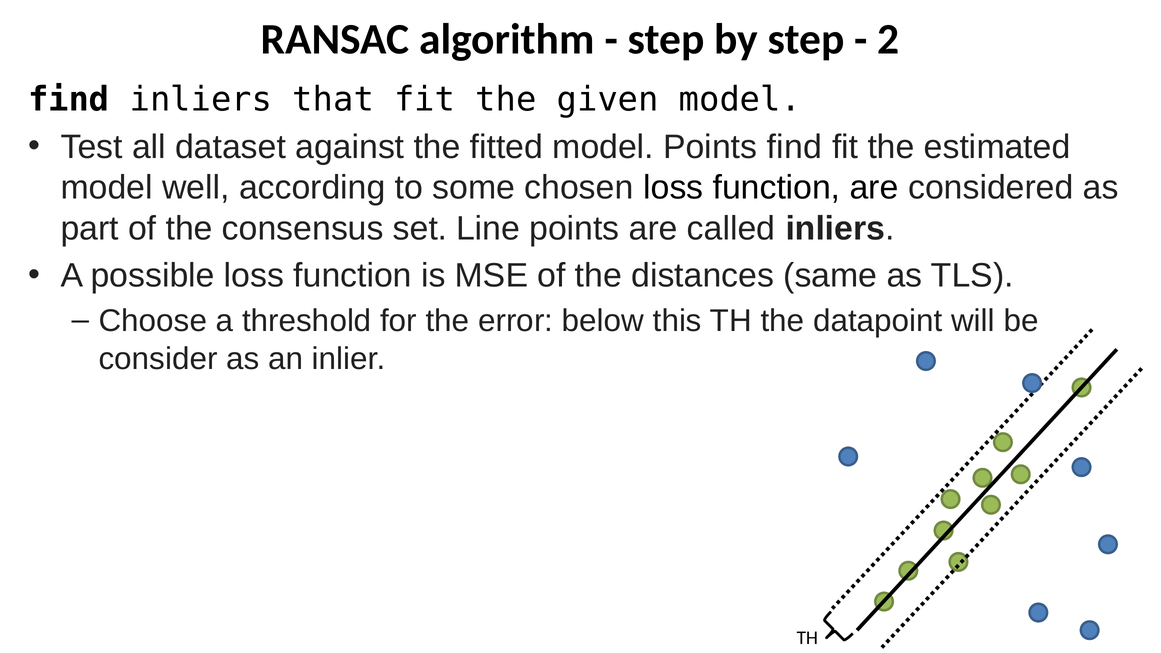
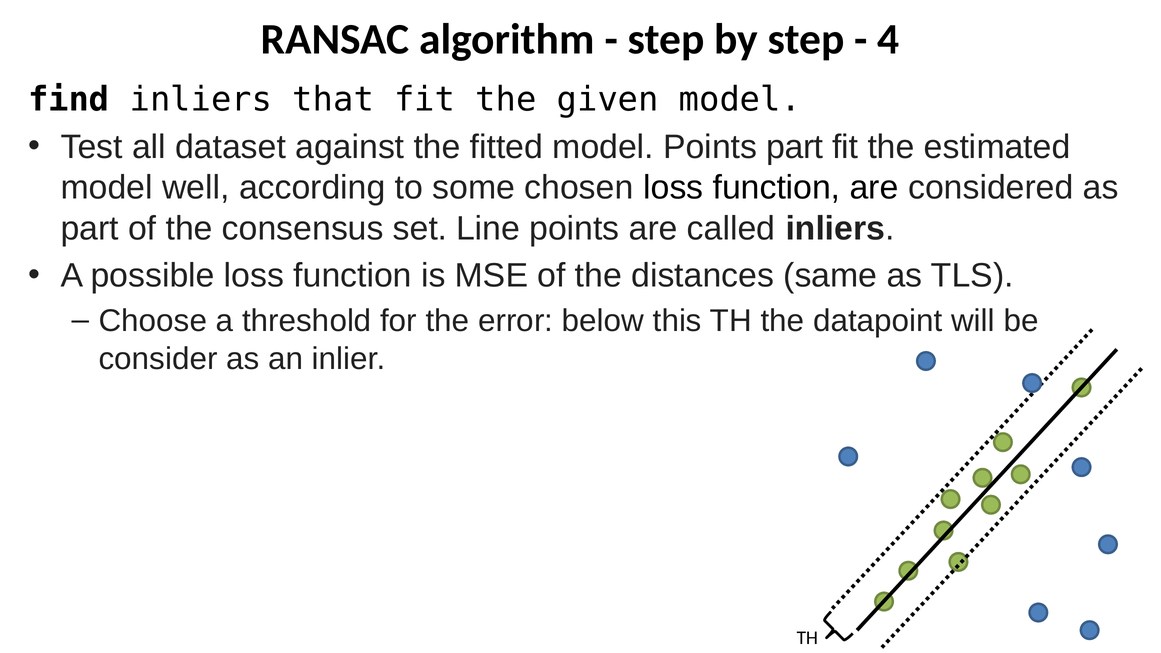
2: 2 -> 4 (888, 39)
Points find: find -> part (795, 147)
